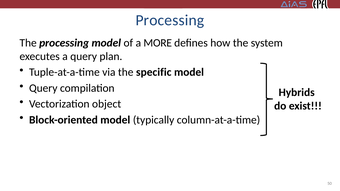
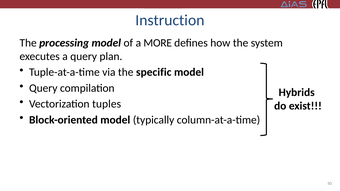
Processing: Processing -> Instruction (170, 20)
object: object -> tuples (107, 104)
